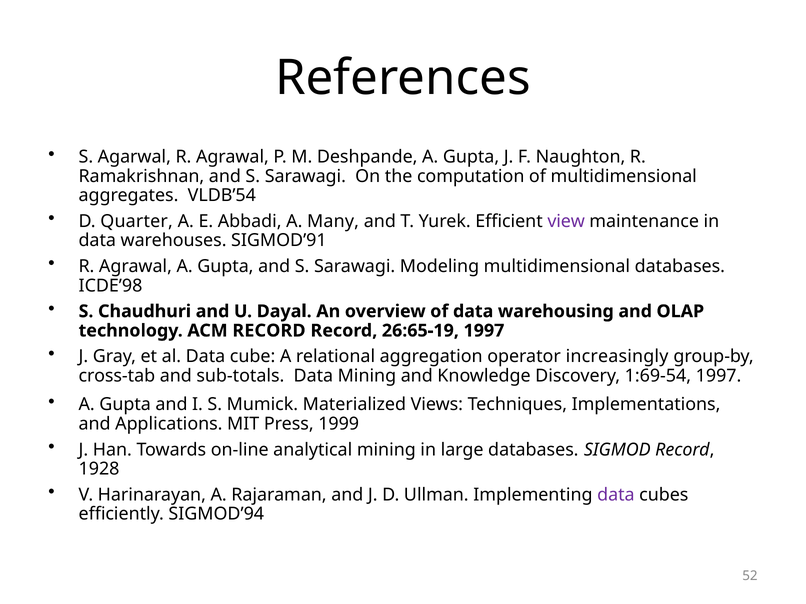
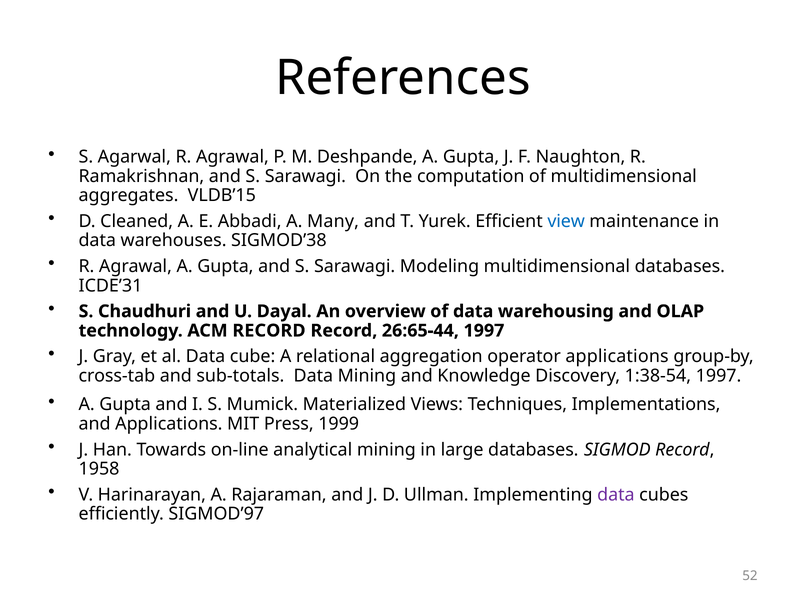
VLDB’54: VLDB’54 -> VLDB’15 (222, 196)
Quarter: Quarter -> Cleaned (137, 221)
view colour: purple -> blue (566, 221)
SIGMOD’91: SIGMOD’91 -> SIGMOD’38 (279, 241)
ICDE’98: ICDE’98 -> ICDE’31 (111, 286)
26:65-19: 26:65-19 -> 26:65-44 (420, 331)
operator increasingly: increasingly -> applications (617, 357)
1:69-54: 1:69-54 -> 1:38-54 (658, 376)
1928: 1928 -> 1958 (99, 469)
SIGMOD’94: SIGMOD’94 -> SIGMOD’97 (216, 514)
